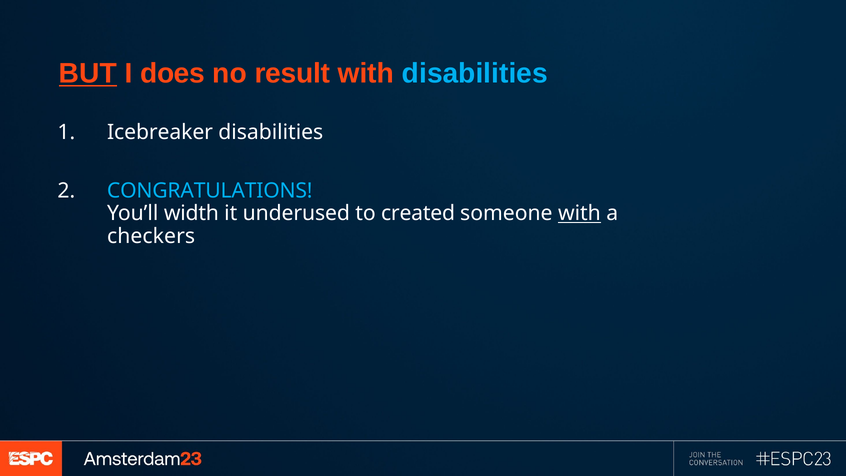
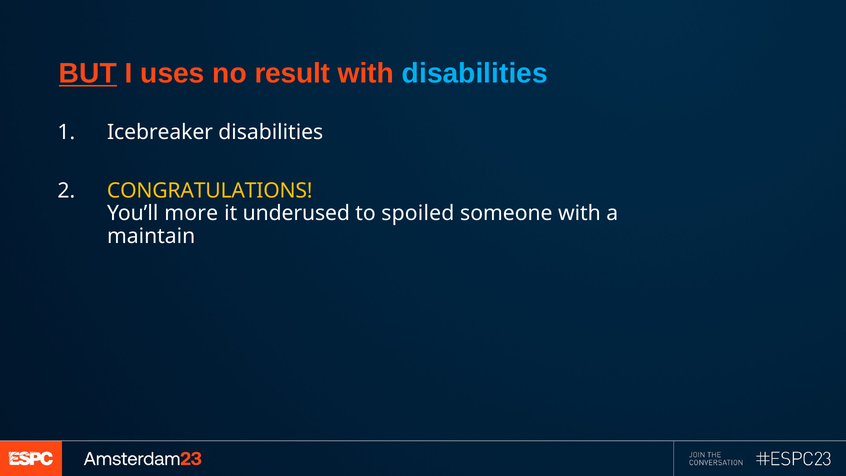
does: does -> uses (172, 74)
CONGRATULATIONS colour: light blue -> yellow (210, 190)
width: width -> more (191, 213)
created: created -> spoiled (418, 213)
with underline: present -> none (579, 213)
checkers: checkers -> maintain (151, 236)
